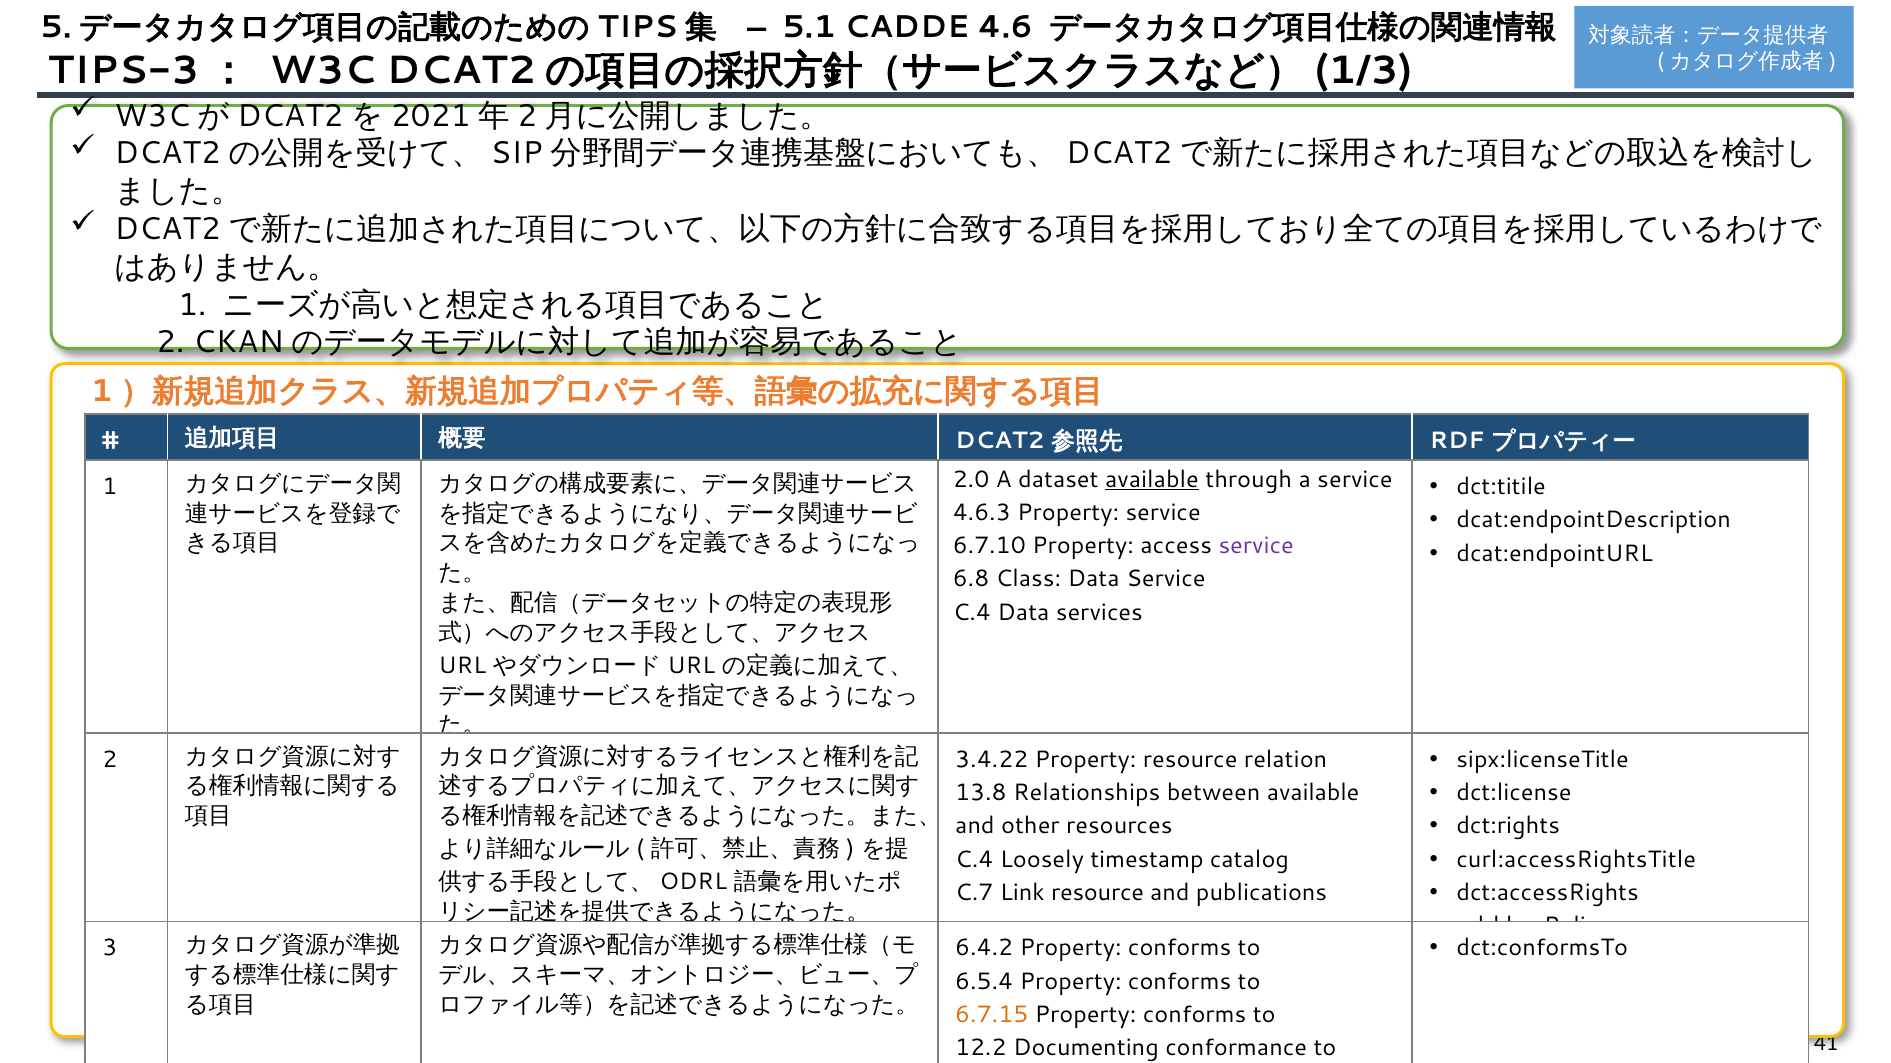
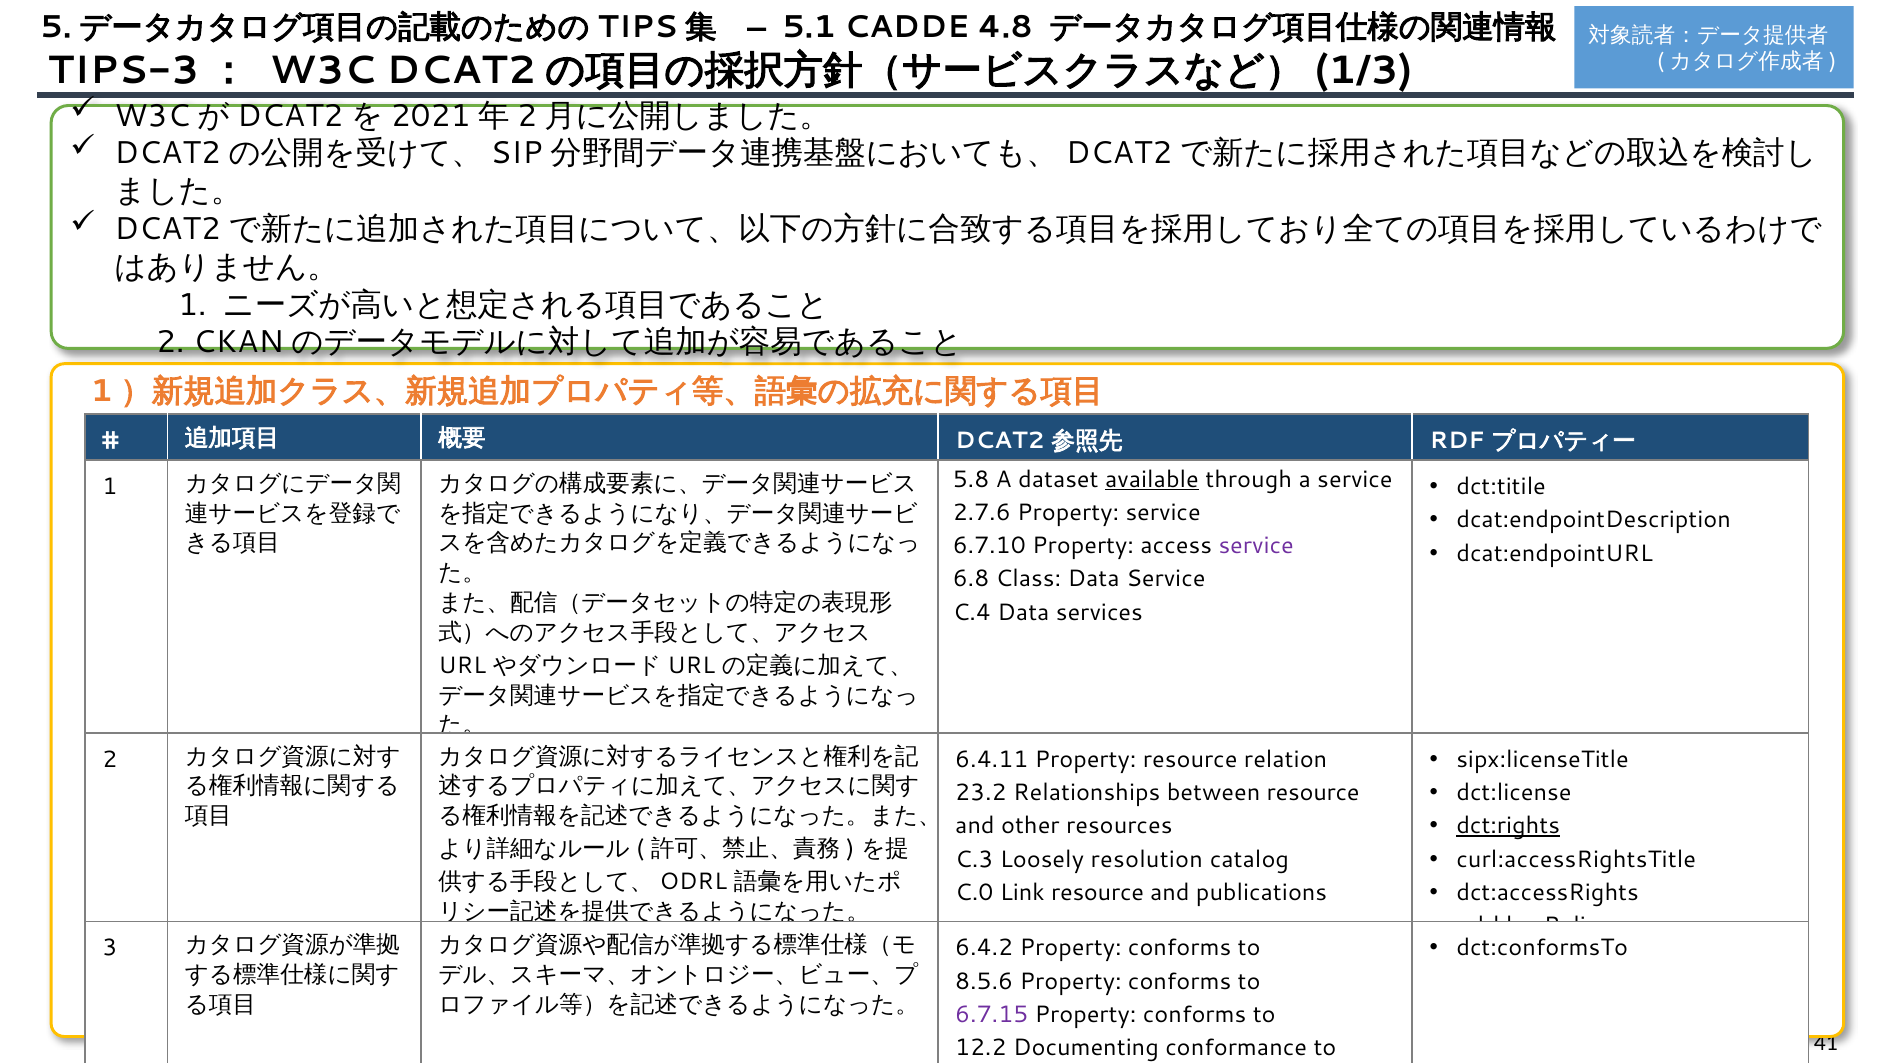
4.6: 4.6 -> 4.8 (1005, 27)
2.0: 2.0 -> 5.8 (971, 480)
4.6.3: 4.6.3 -> 2.7.6 (982, 513)
3.4.22: 3.4.22 -> 6.4.11 (992, 760)
13.8: 13.8 -> 23.2 (981, 793)
between available: available -> resource (1313, 793)
dct:rights underline: none -> present (1508, 827)
C.4: C.4 -> C.3 (974, 860)
timestamp: timestamp -> resolution (1147, 860)
C.7: C.7 -> C.0 (974, 893)
6.5.4: 6.5.4 -> 8.5.6 (984, 982)
6.7.15 colour: orange -> purple (992, 1015)
